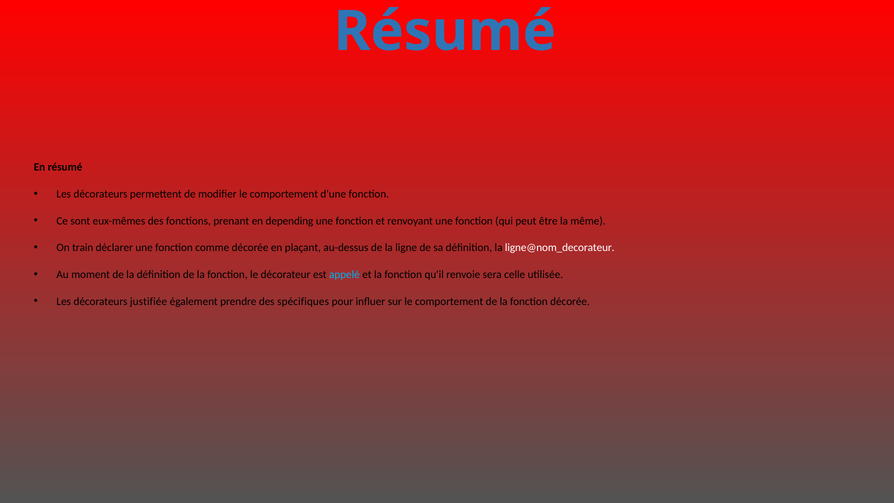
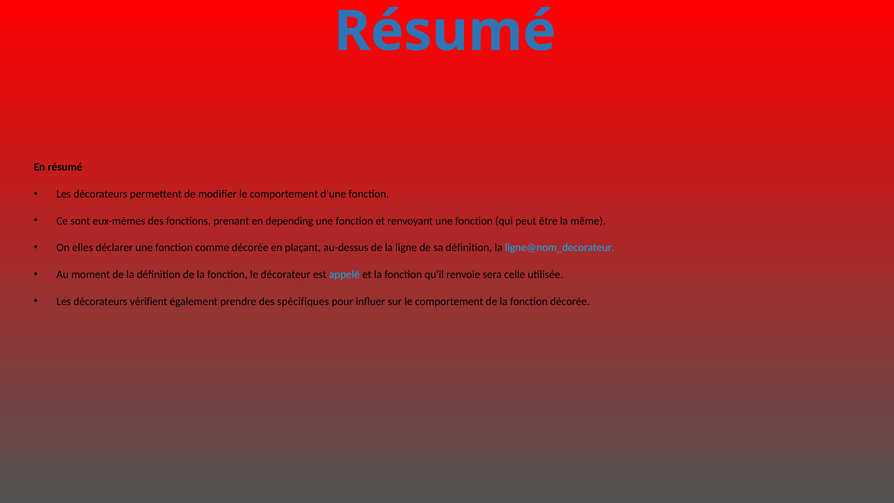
train: train -> elles (83, 248)
ligne@nom_decorateur colour: white -> light blue (560, 248)
justifiée: justifiée -> vérifient (149, 301)
